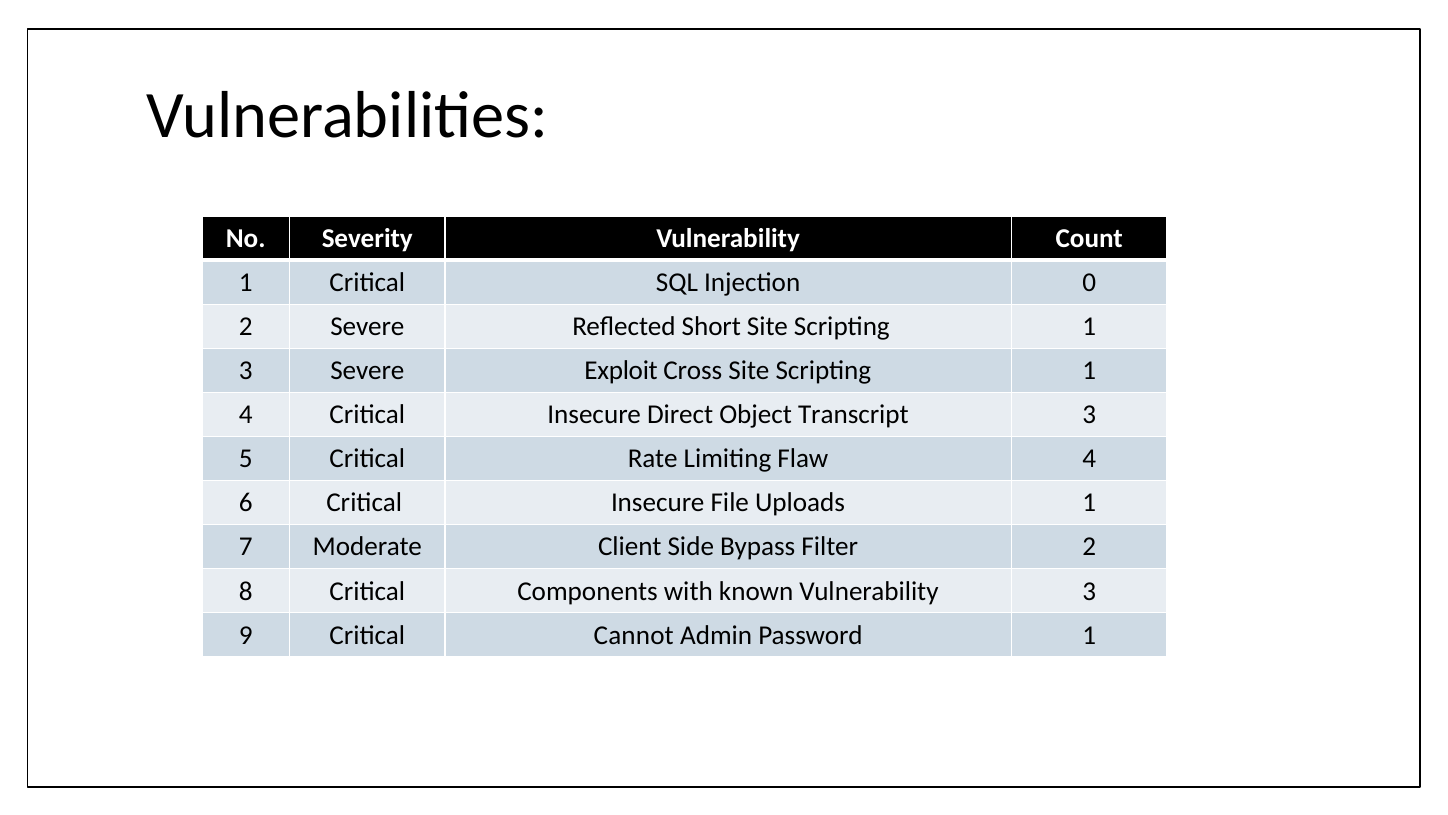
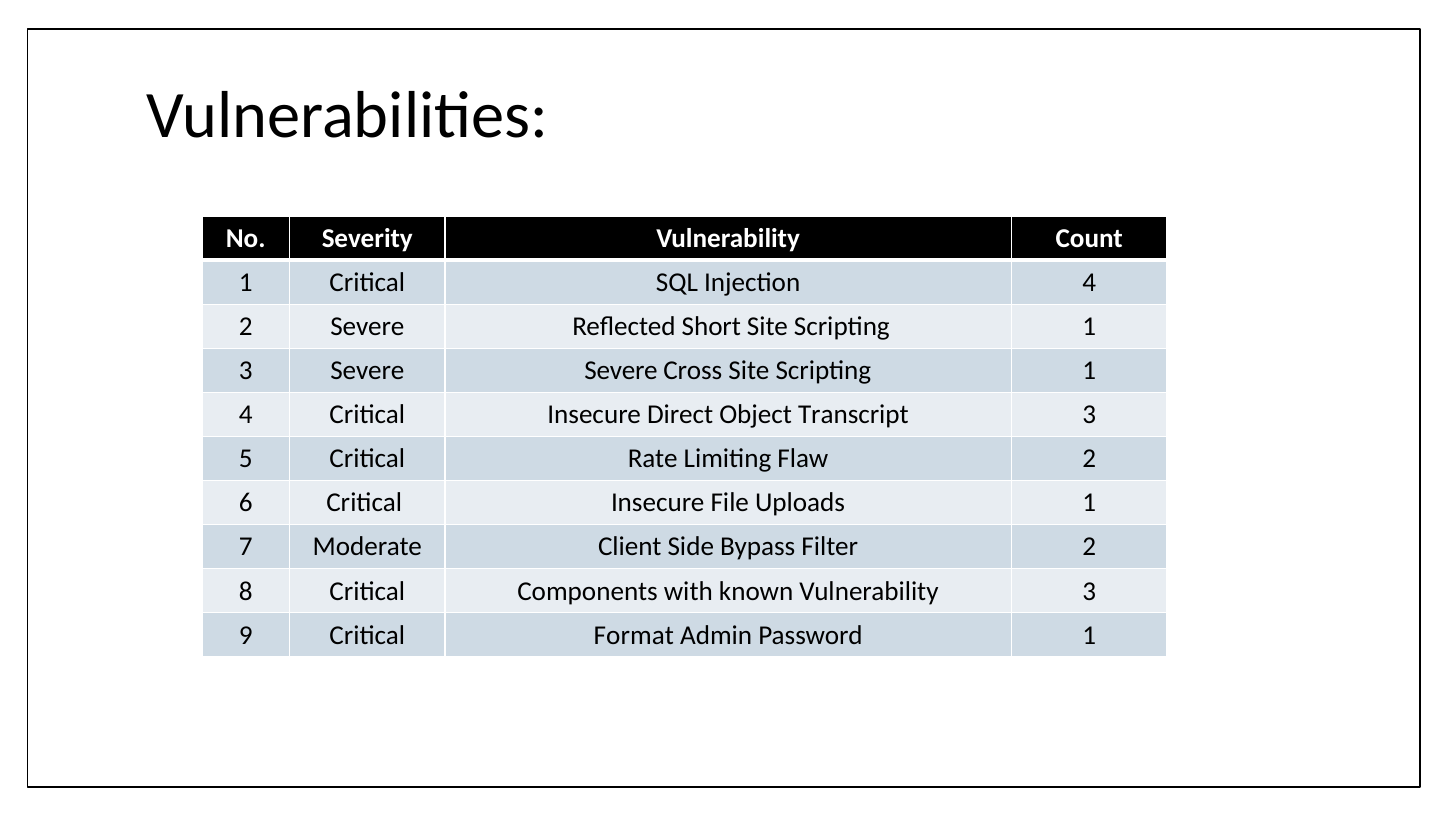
Injection 0: 0 -> 4 (1089, 282)
Severe Exploit: Exploit -> Severe (621, 370)
Flaw 4: 4 -> 2 (1089, 459)
Cannot: Cannot -> Format (634, 635)
